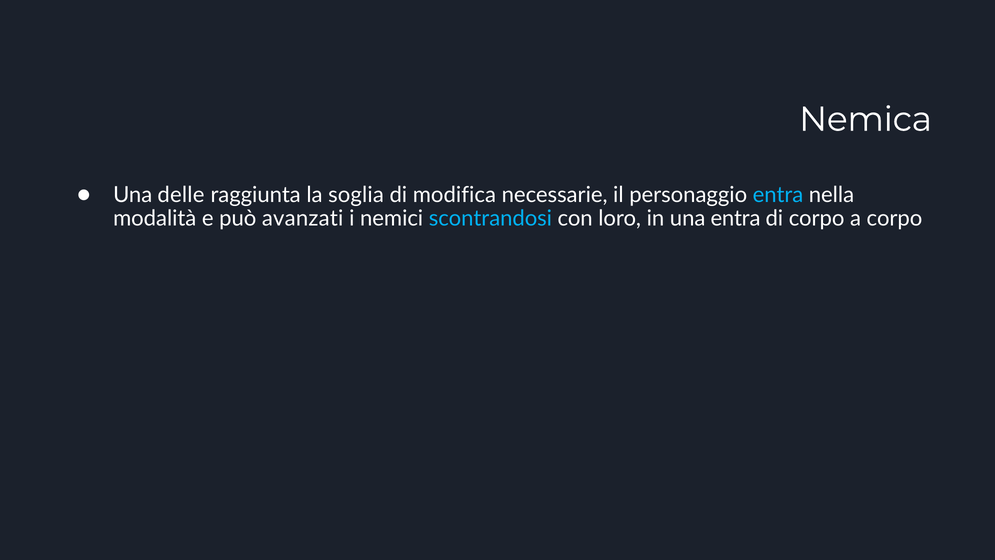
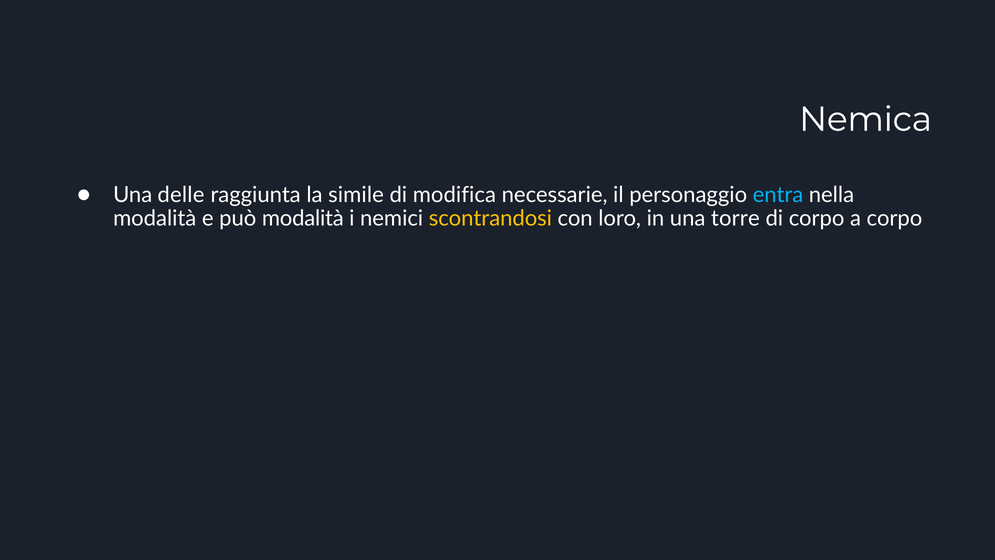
soglia: soglia -> simile (356, 195)
può avanzati: avanzati -> modalità (303, 218)
scontrandosi colour: light blue -> yellow (490, 218)
una entra: entra -> torre (735, 218)
